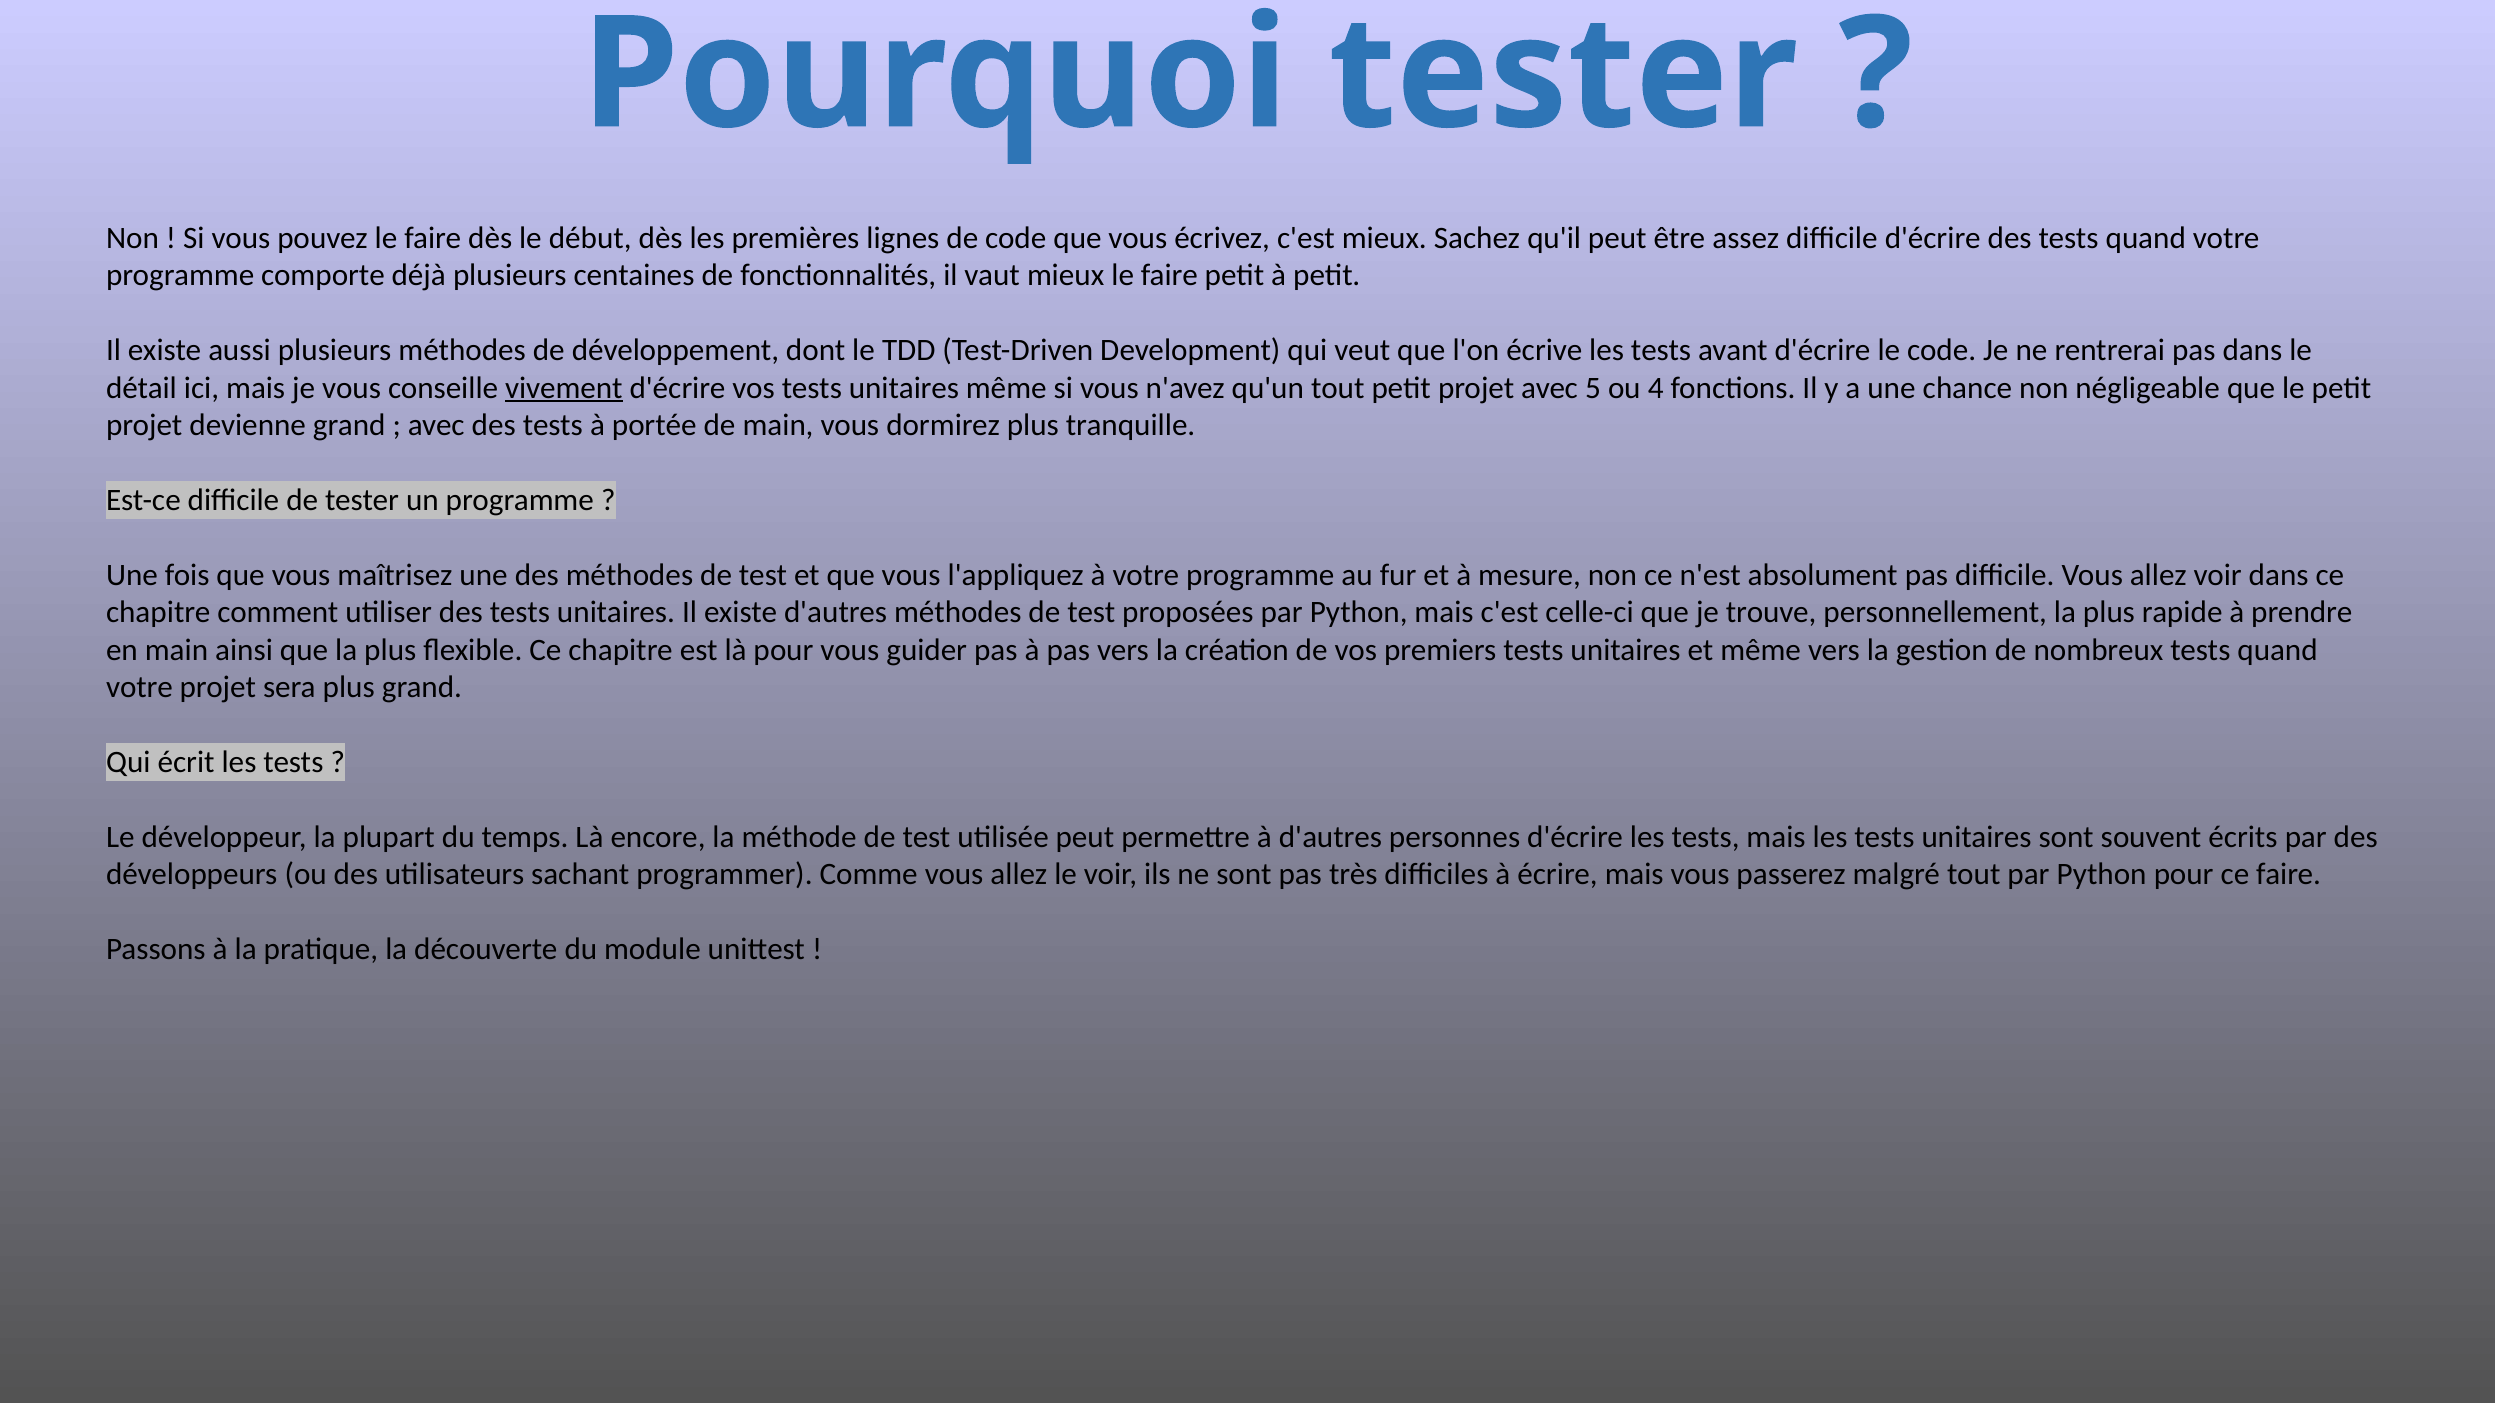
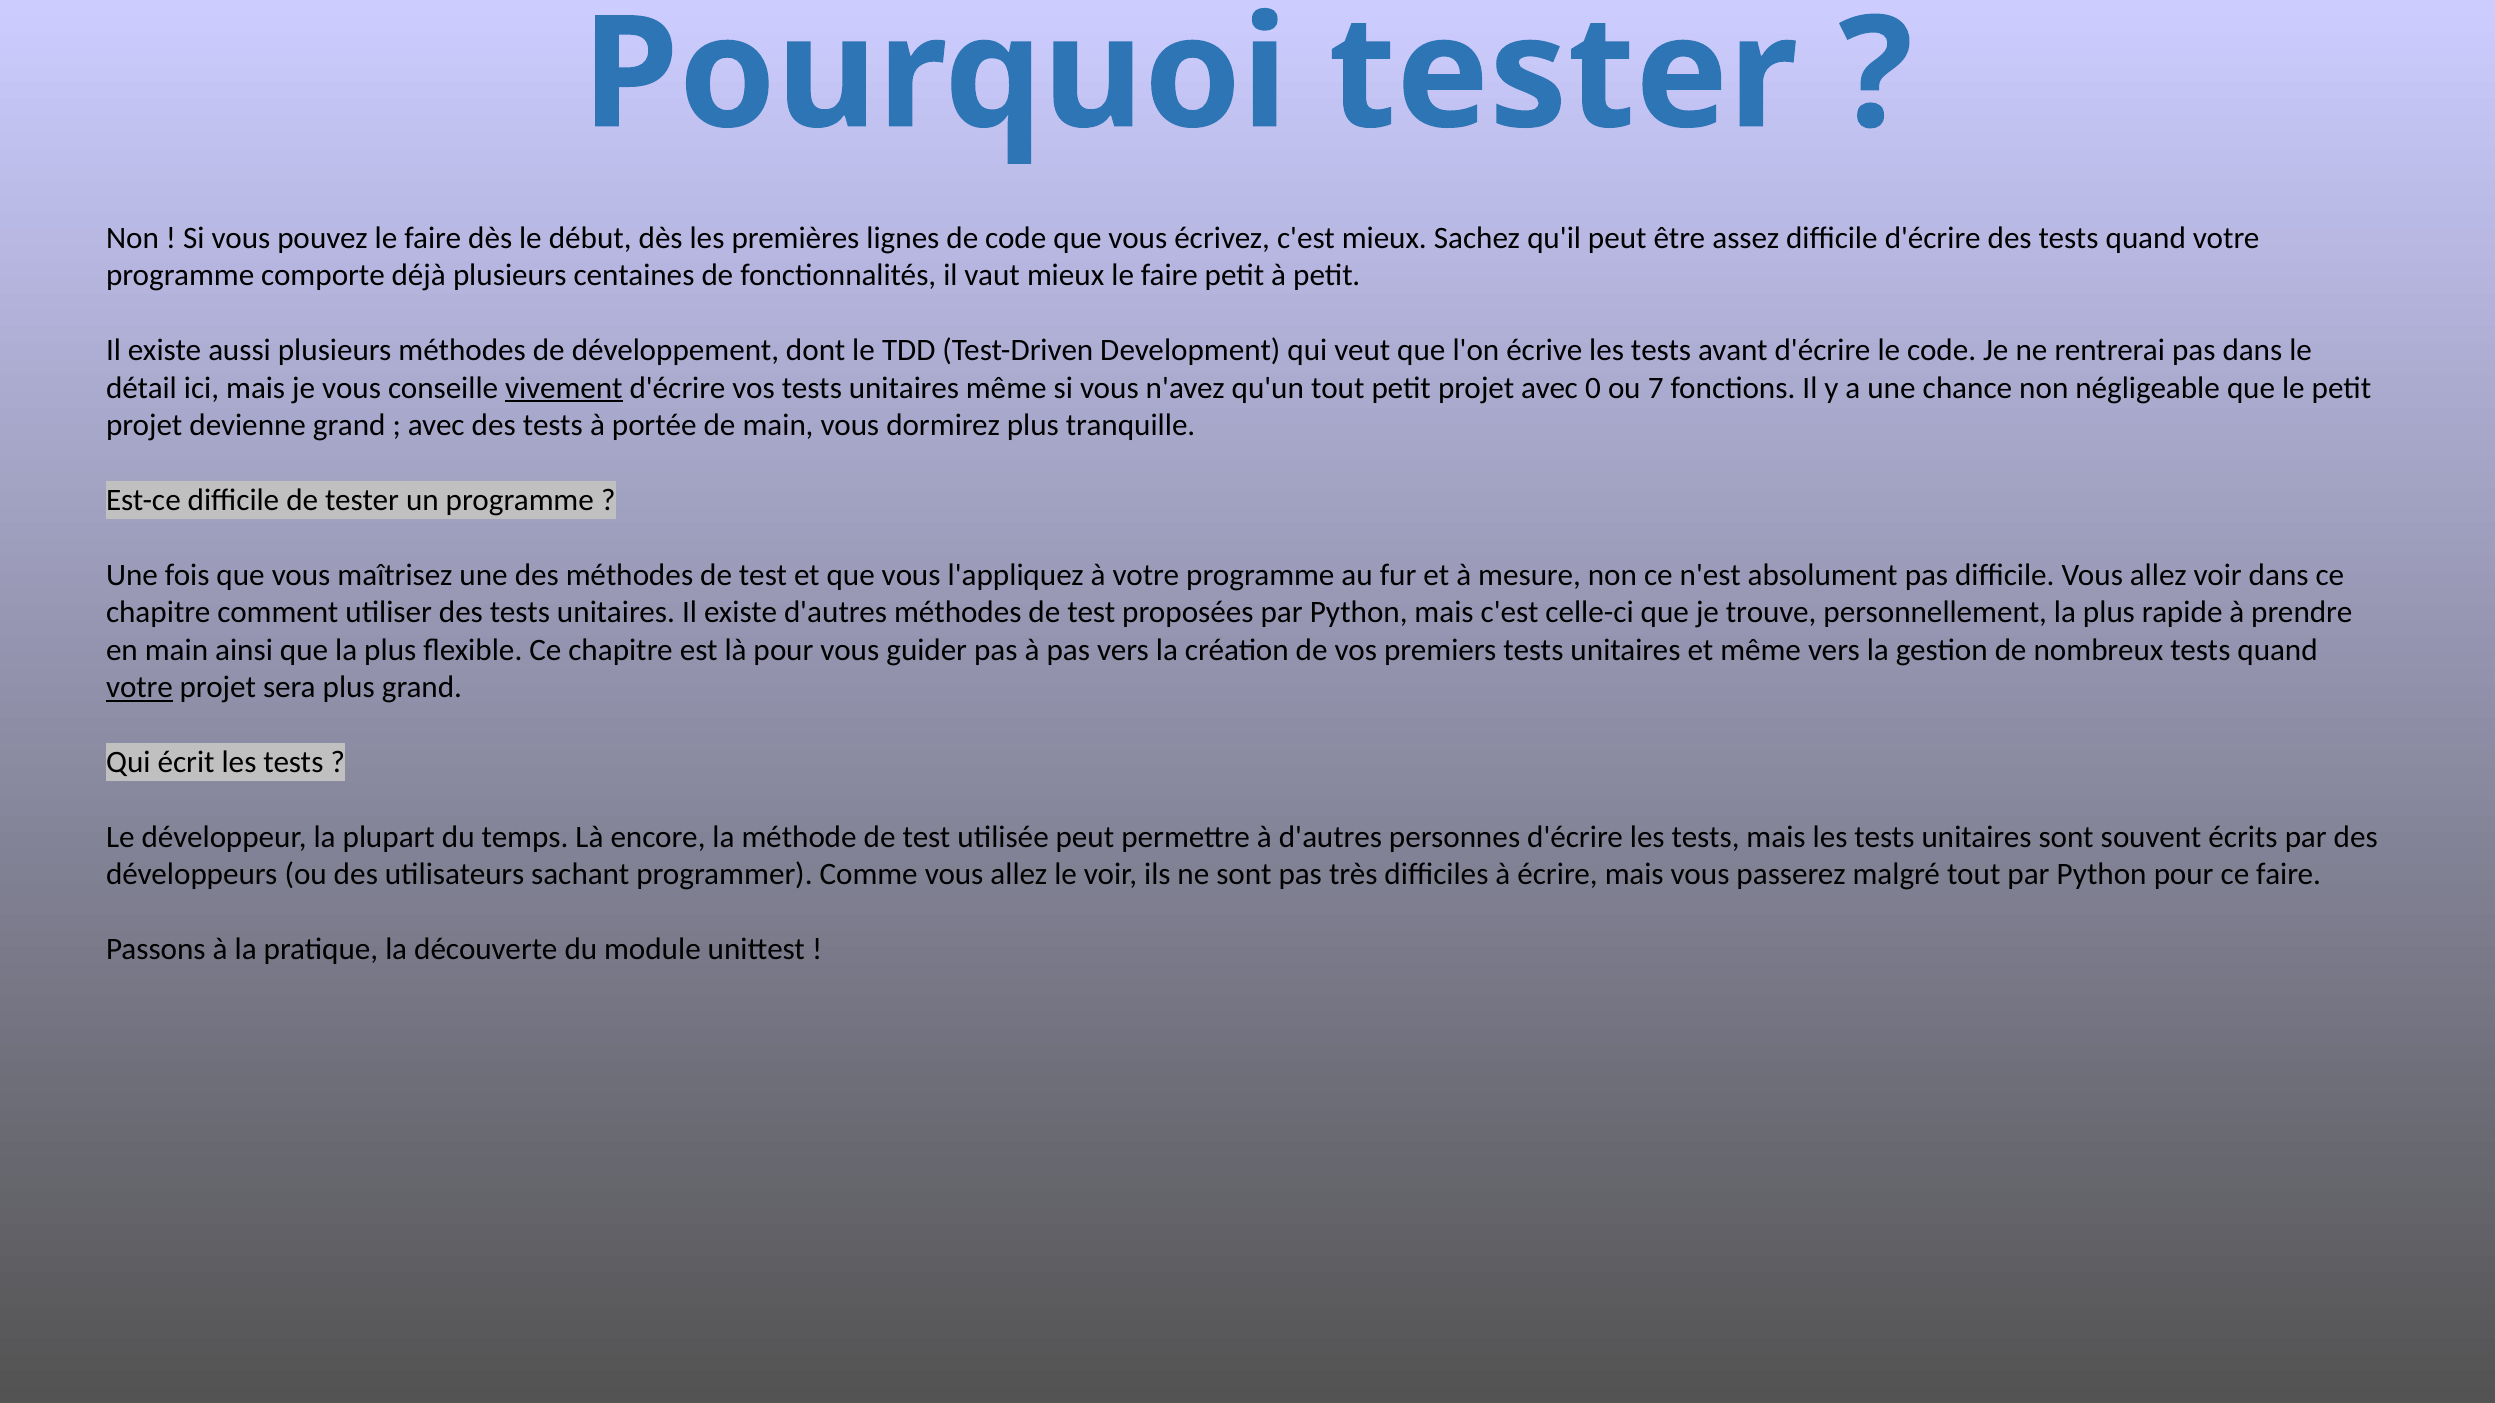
5: 5 -> 0 (1593, 388)
4: 4 -> 7 (1656, 388)
votre underline: none -> present (139, 687)
